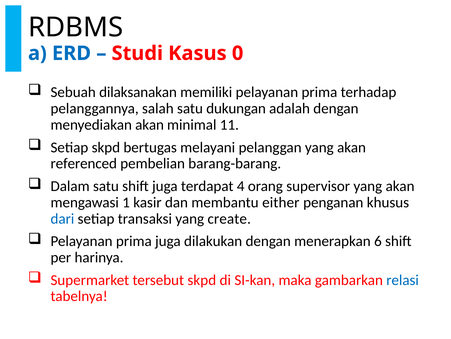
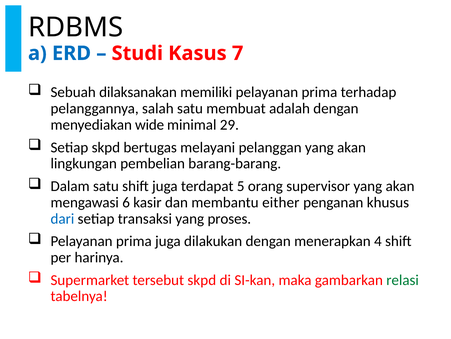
0: 0 -> 7 (238, 53)
dukungan: dukungan -> membuat (236, 108)
menyediakan akan: akan -> wide (150, 125)
11: 11 -> 29 (229, 125)
referenced: referenced -> lingkungan (84, 163)
4: 4 -> 5 (241, 186)
1: 1 -> 6 (126, 202)
create: create -> proses (229, 218)
6: 6 -> 4 (378, 241)
relasi colour: blue -> green (403, 279)
